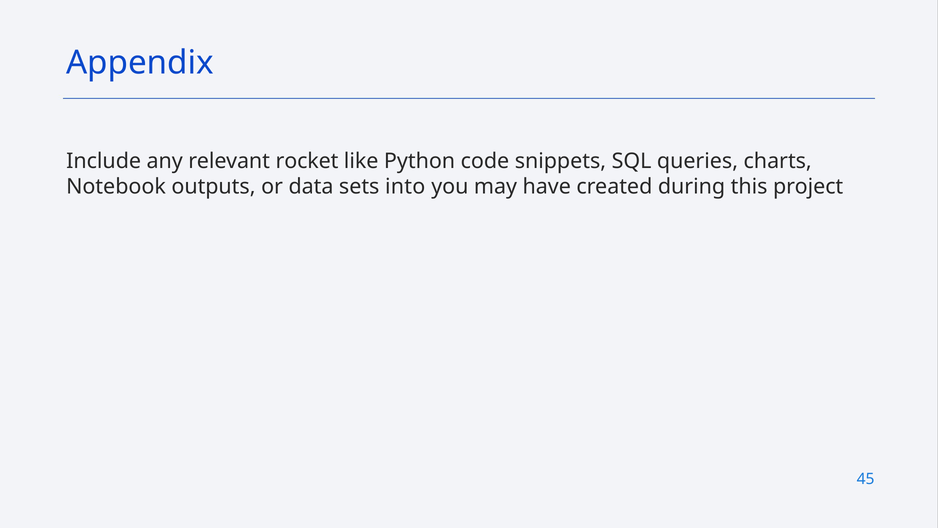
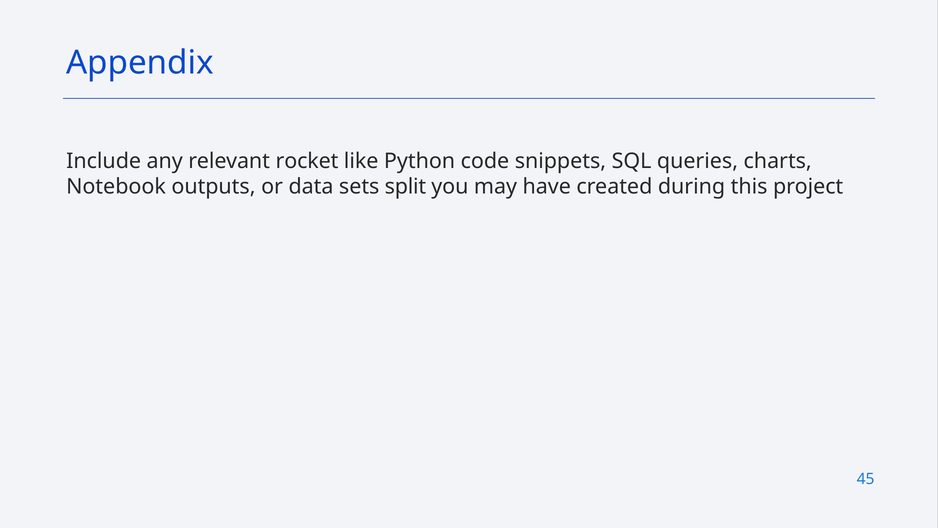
into: into -> split (405, 187)
